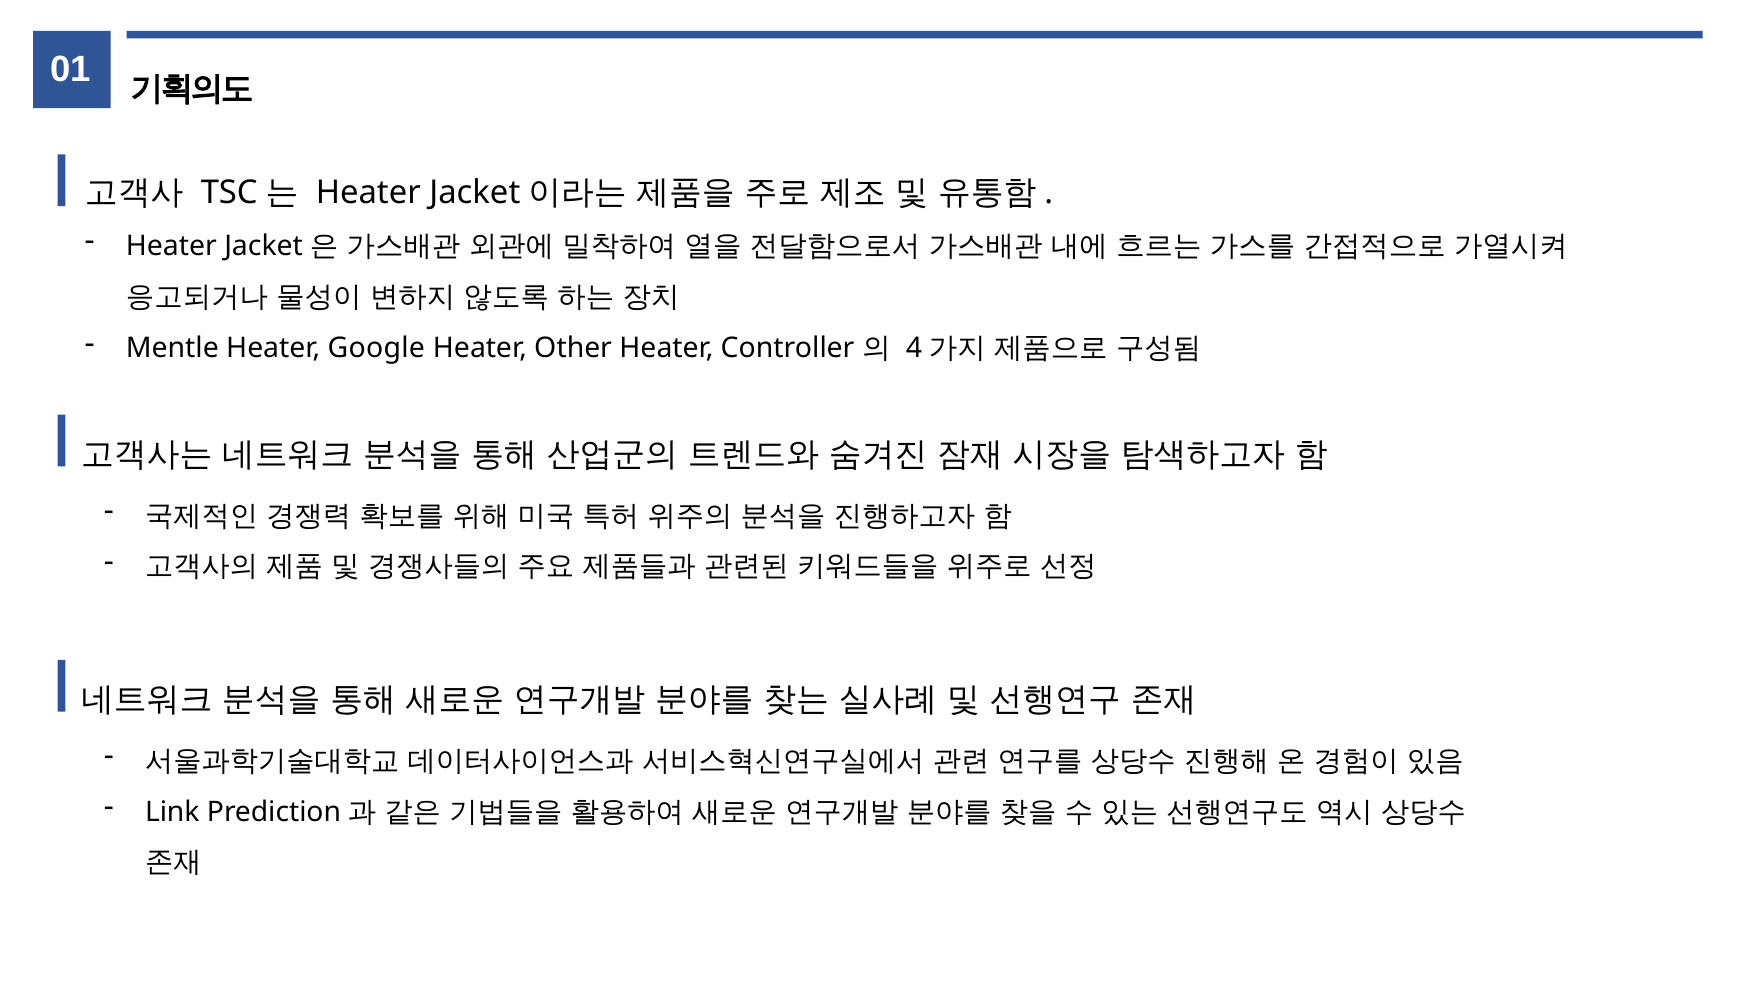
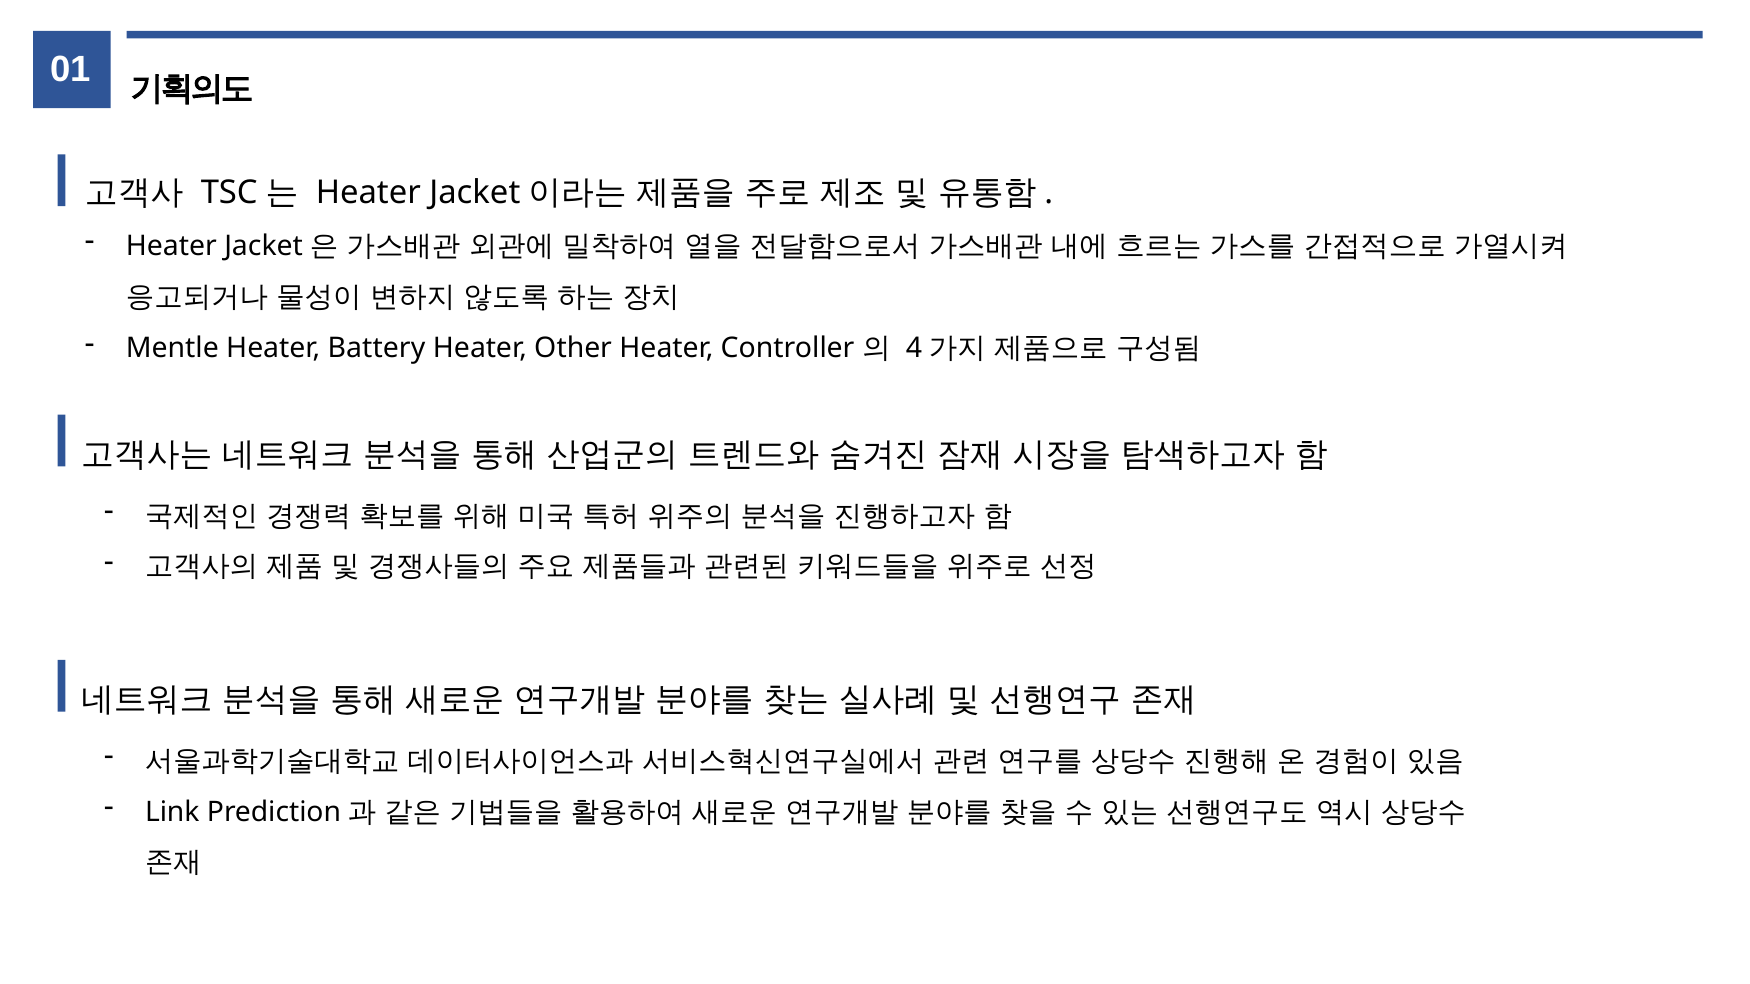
Google: Google -> Battery (376, 348)
